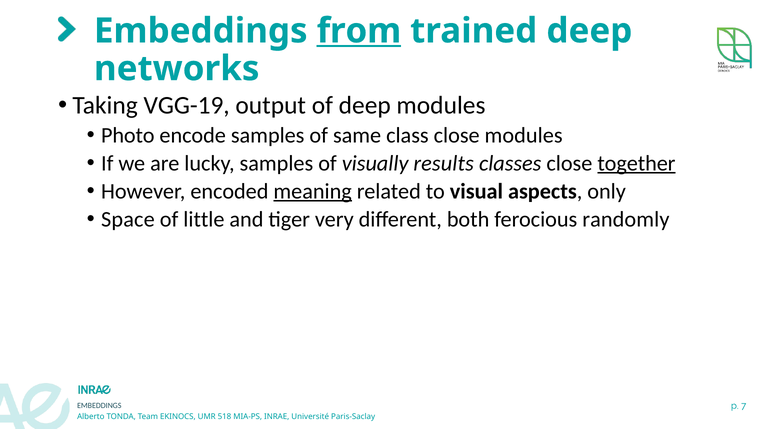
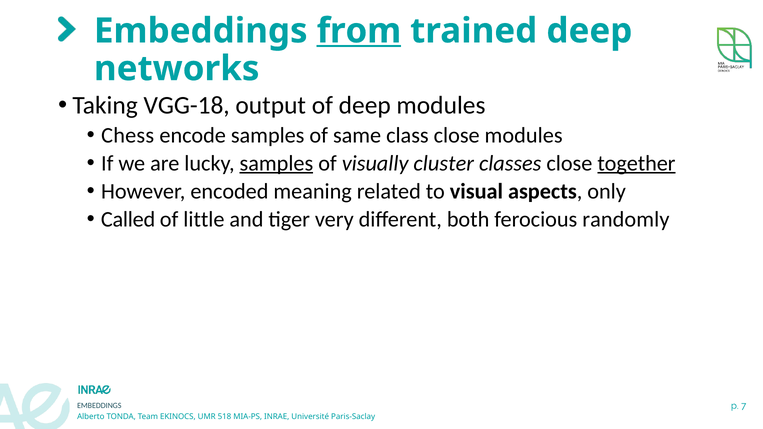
VGG-19: VGG-19 -> VGG-18 (187, 106)
Photo: Photo -> Chess (128, 135)
samples underline: none -> present (276, 163)
results: results -> cluster (444, 163)
meaning underline: present -> none (313, 191)
Space: Space -> Called (128, 219)
